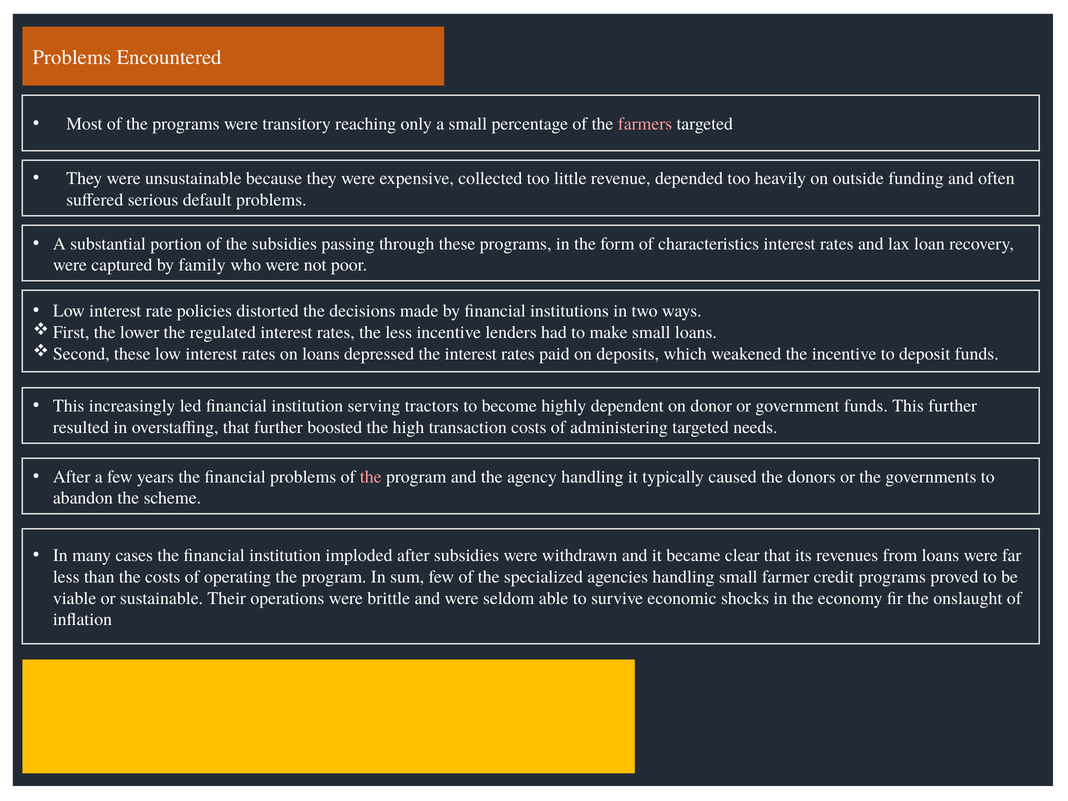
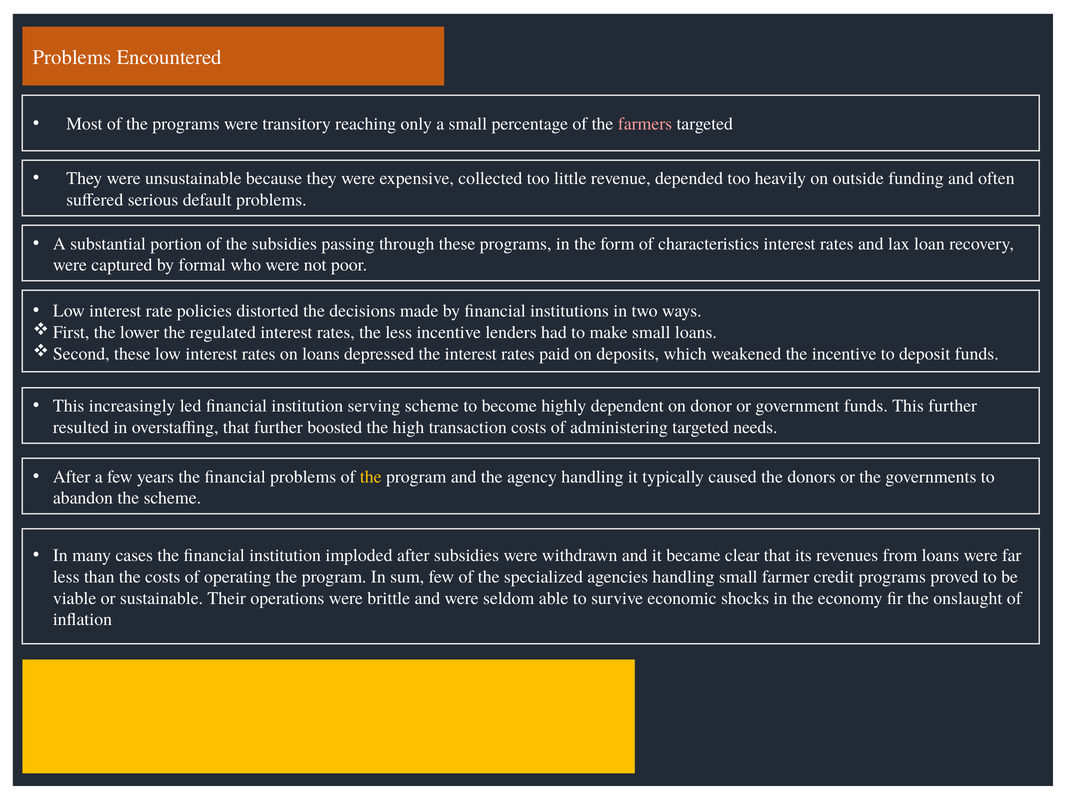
family: family -> formal (202, 265)
serving tractors: tractors -> scheme (432, 406)
the colour: pink -> yellow (371, 477)
